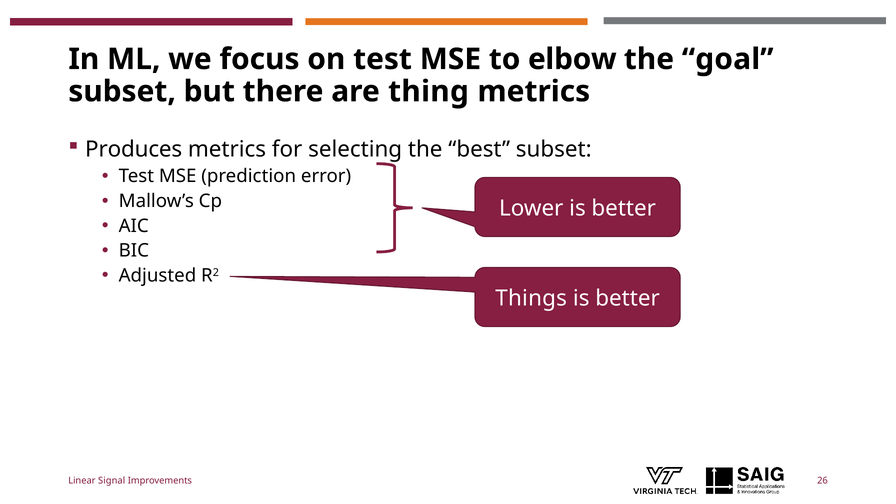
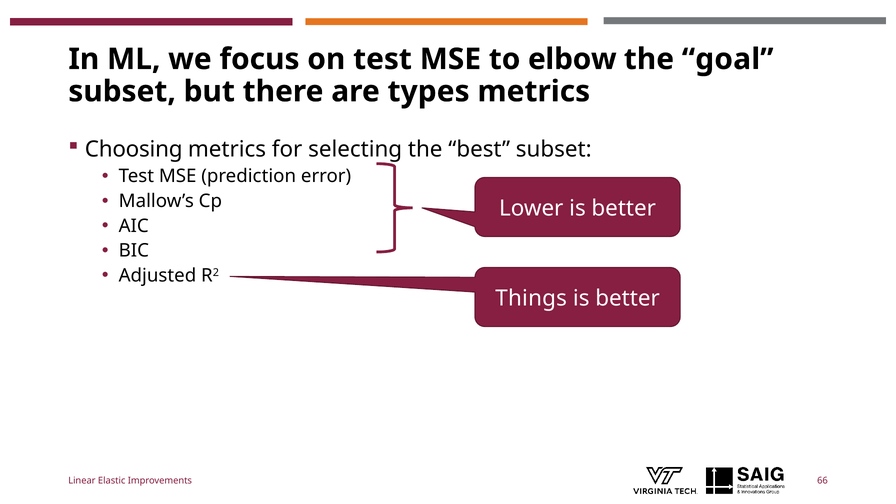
thing: thing -> types (429, 91)
Produces: Produces -> Choosing (134, 149)
Signal: Signal -> Elastic (112, 480)
26: 26 -> 66 (822, 480)
